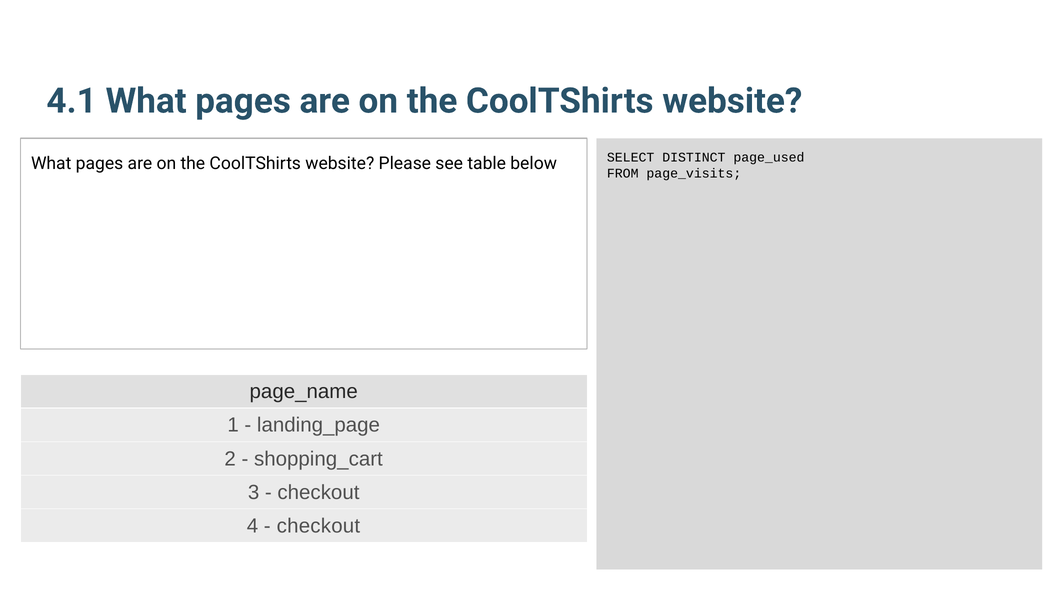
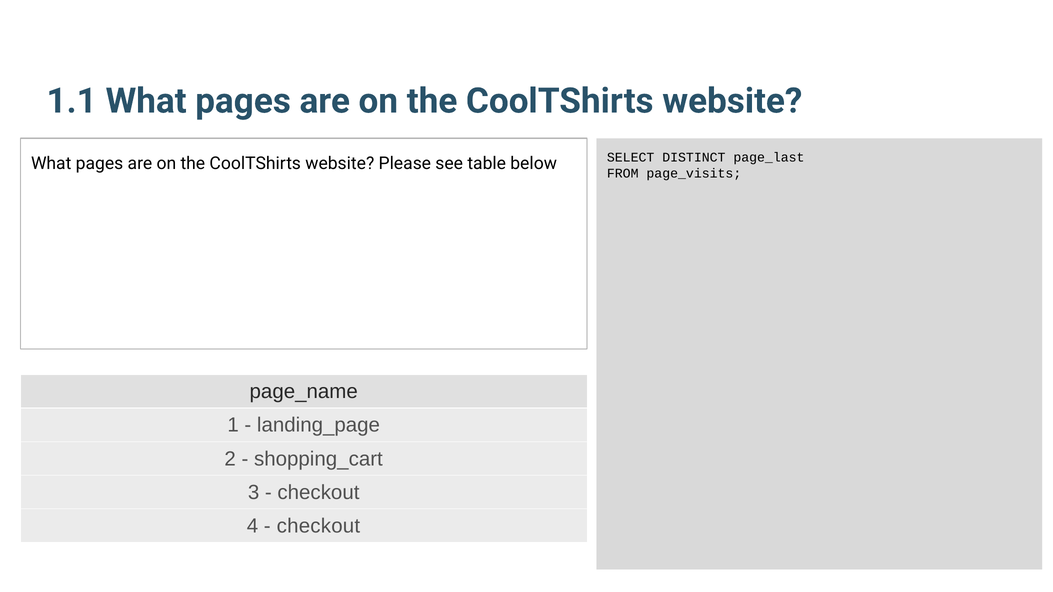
4.1: 4.1 -> 1.1 (72, 101)
page_used: page_used -> page_last (769, 158)
